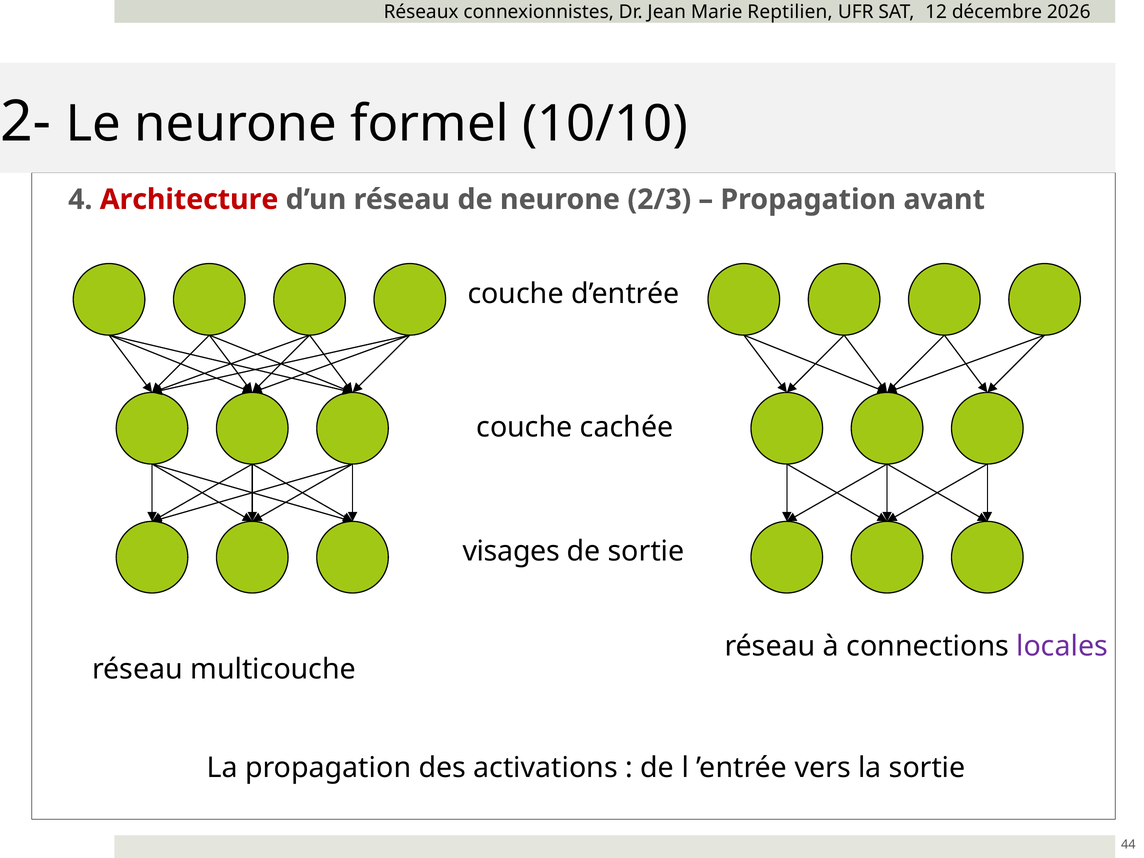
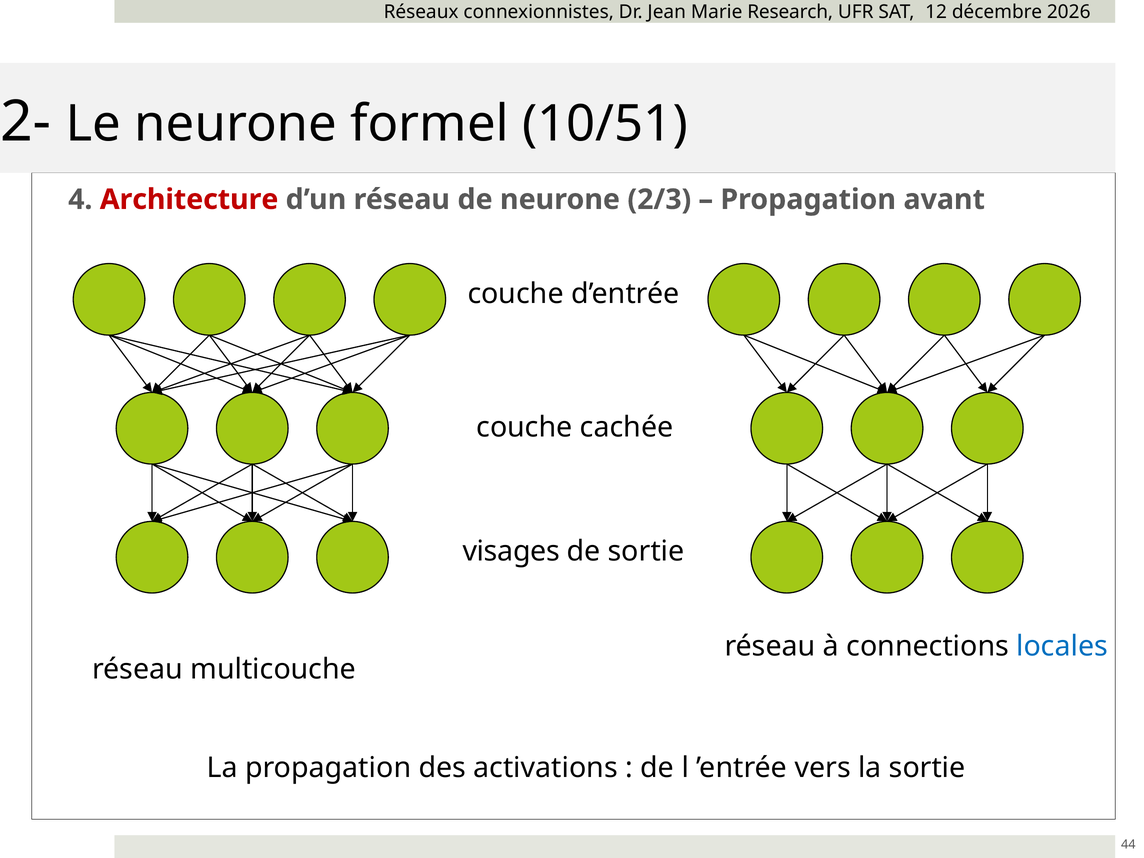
Reptilien: Reptilien -> Research (790, 12)
10/10: 10/10 -> 10/51 (605, 124)
locales colour: purple -> blue (1062, 646)
